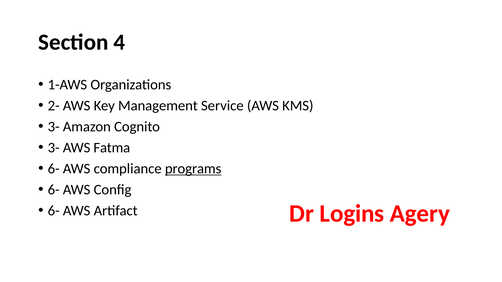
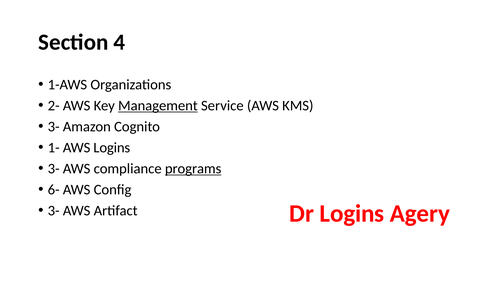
Management underline: none -> present (158, 106)
3-: 3- -> 1- (54, 148)
AWS Fatma: Fatma -> Logins (112, 148)
6-: 6- -> 3- (54, 169)
6-: 6- -> 3- (54, 211)
